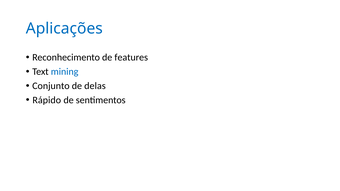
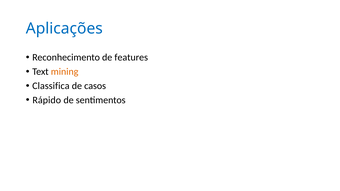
mining colour: blue -> orange (65, 72)
Conjunto: Conjunto -> Classifica (51, 86)
delas: delas -> casos (95, 86)
